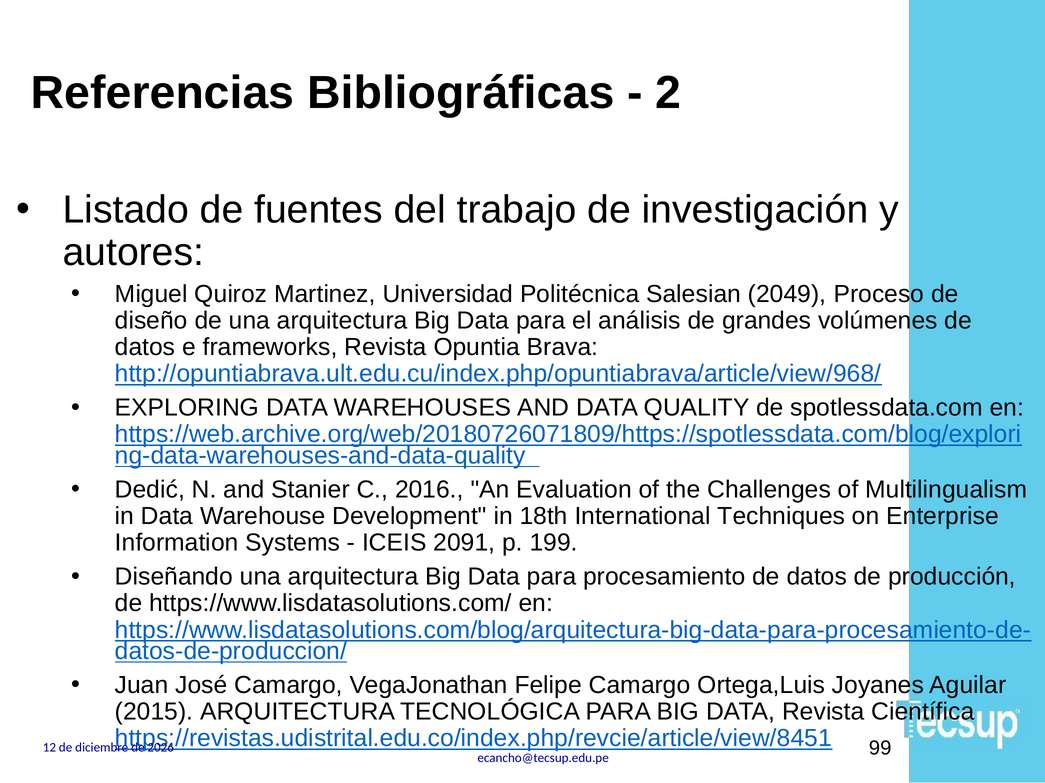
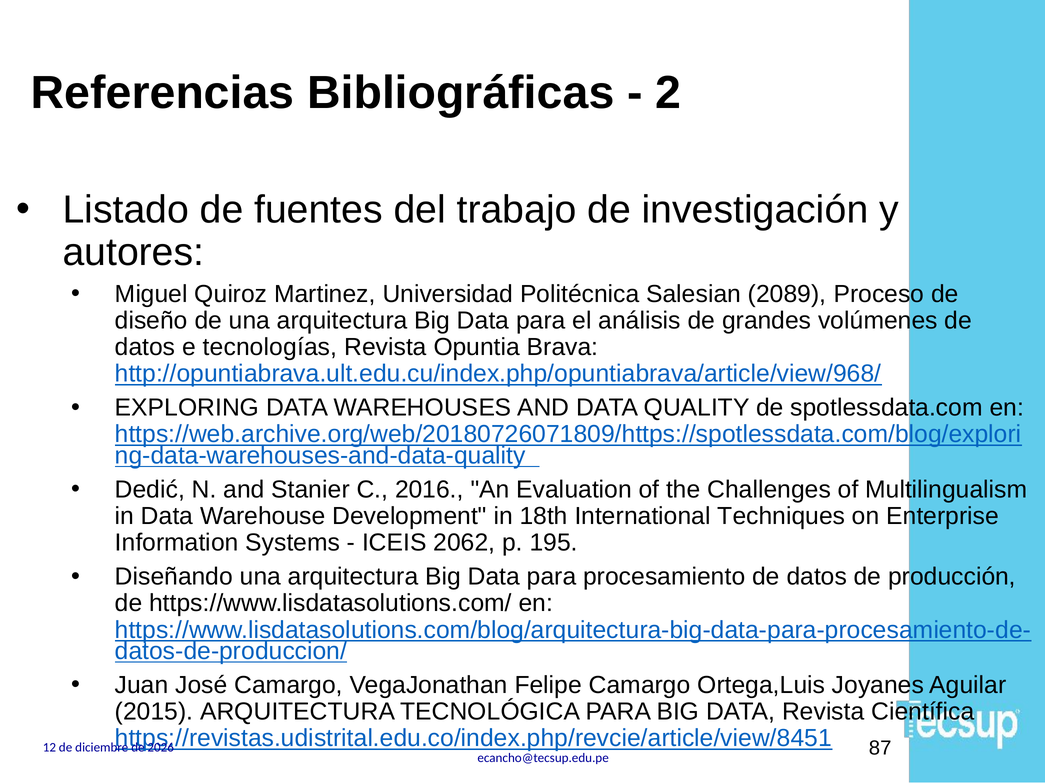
2049: 2049 -> 2089 (787, 294)
frameworks: frameworks -> tecnologías (270, 348)
2091: 2091 -> 2062 (464, 543)
199: 199 -> 195 (554, 543)
99: 99 -> 87 (880, 749)
